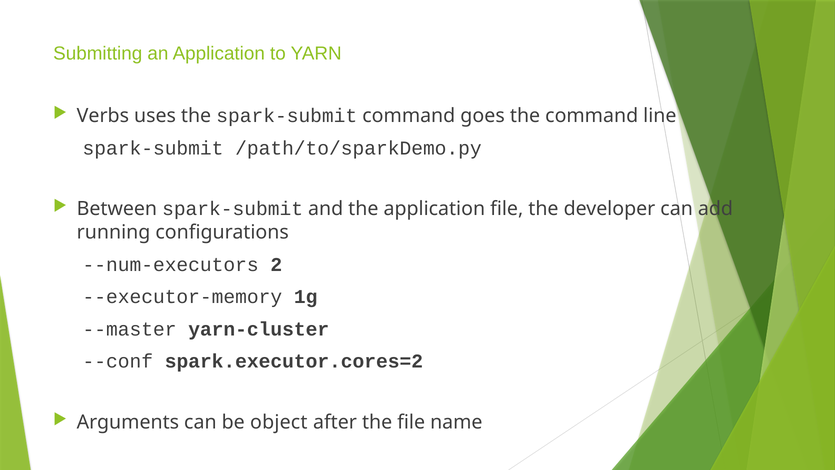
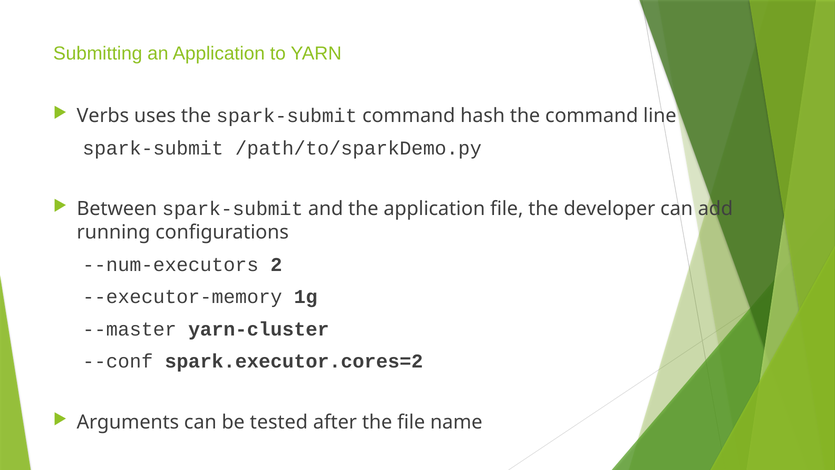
goes: goes -> hash (483, 116)
object: object -> tested (279, 422)
